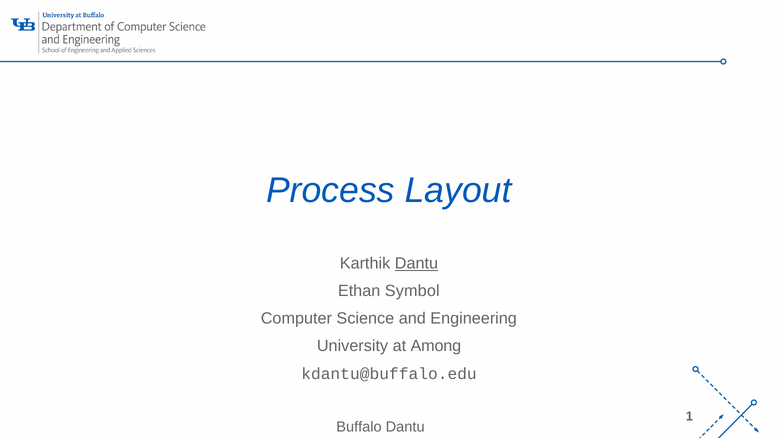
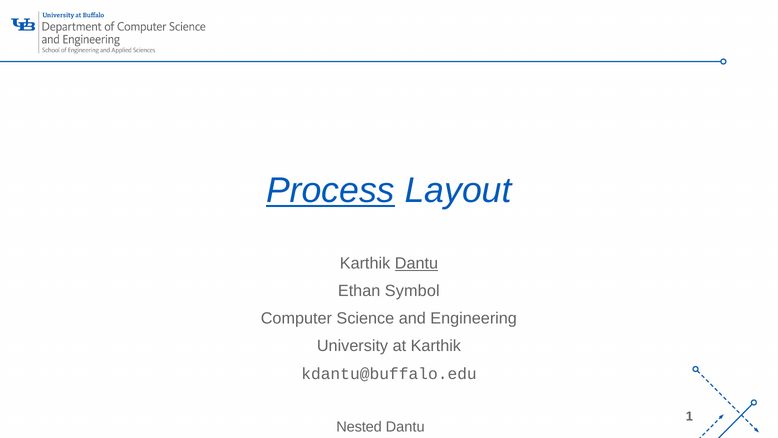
Process underline: none -> present (330, 190)
at Among: Among -> Karthik (436, 346)
Buffalo: Buffalo -> Nested (359, 427)
